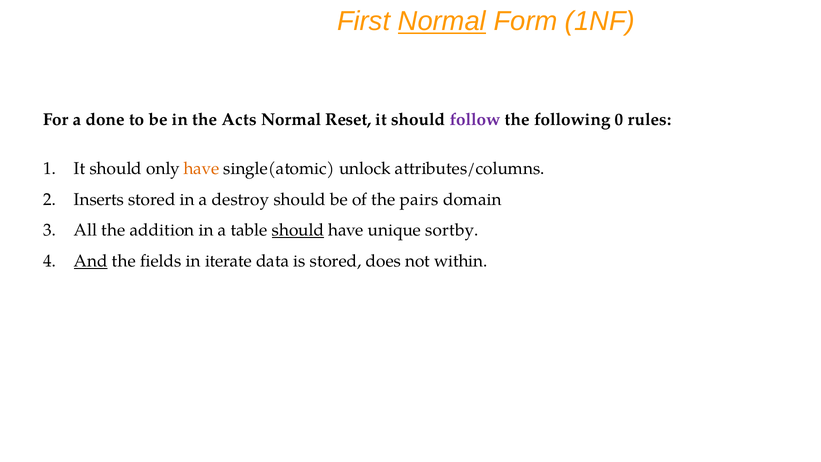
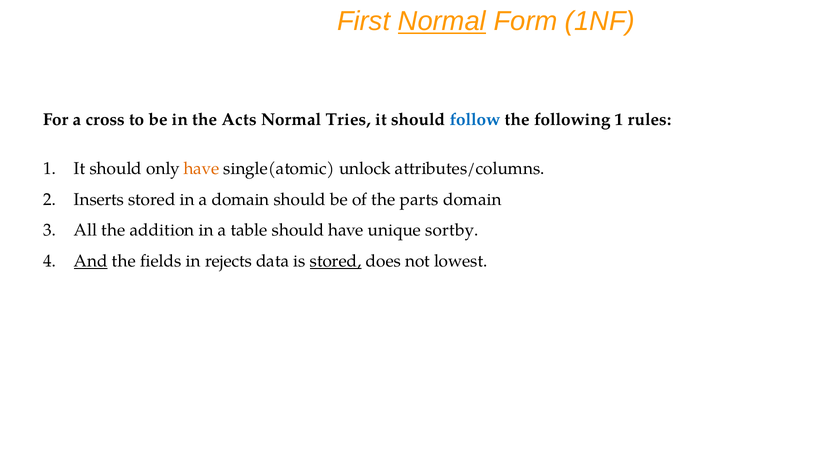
done: done -> cross (105, 119)
Reset: Reset -> Tries (348, 119)
follow colour: purple -> blue (475, 119)
following 0: 0 -> 1 (619, 119)
a destroy: destroy -> domain (241, 199)
pairs: pairs -> parts (419, 199)
should underline: present -> none (298, 230)
iterate: iterate -> rejects (228, 261)
stored underline: none -> present (336, 261)
within: within -> lowest (461, 261)
